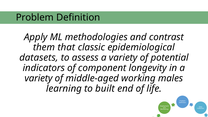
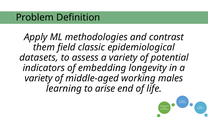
that: that -> field (66, 47)
component: component -> embedding (102, 68)
built: built -> arise (105, 89)
